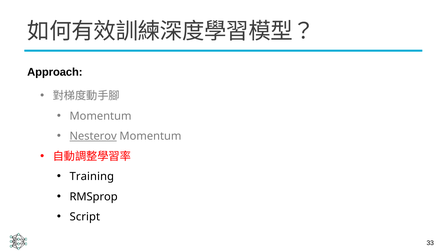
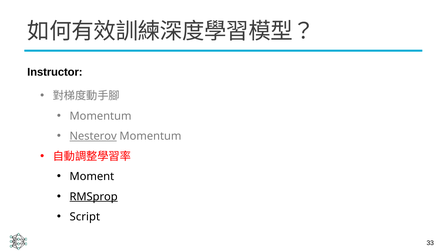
Approach: Approach -> Instructor (55, 72)
Training: Training -> Moment (92, 176)
RMSprop underline: none -> present (94, 196)
